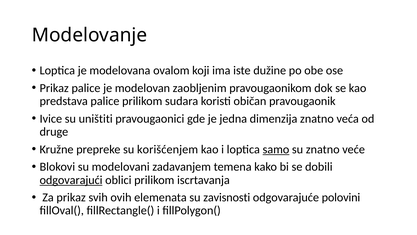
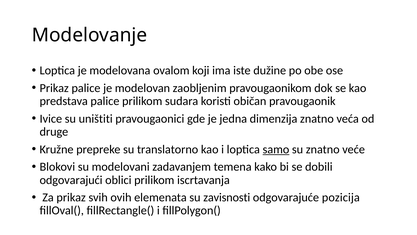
korišćenjem: korišćenjem -> translatorno (168, 149)
odgovarajući underline: present -> none (71, 180)
polovini: polovini -> pozicija (341, 197)
